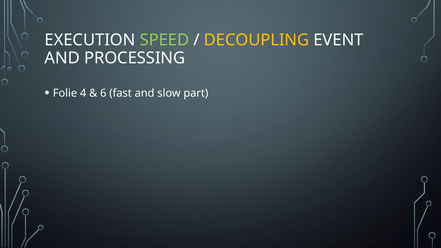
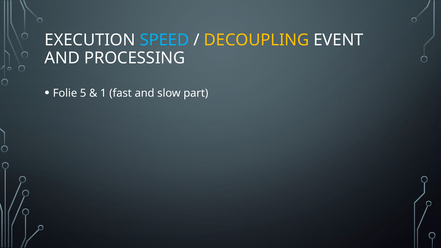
SPEED colour: light green -> light blue (164, 40)
4: 4 -> 5 (83, 93)
6: 6 -> 1 (103, 93)
